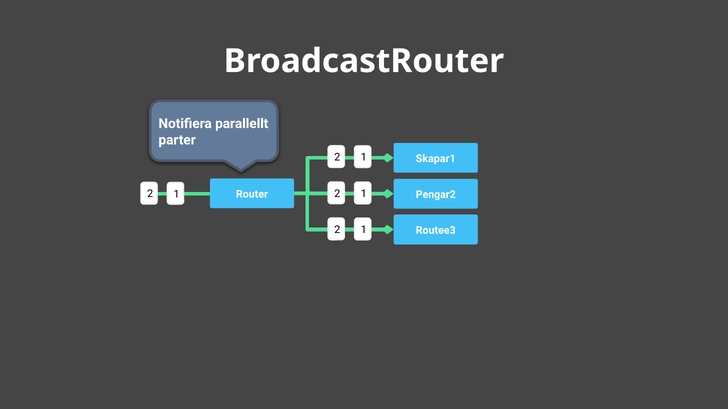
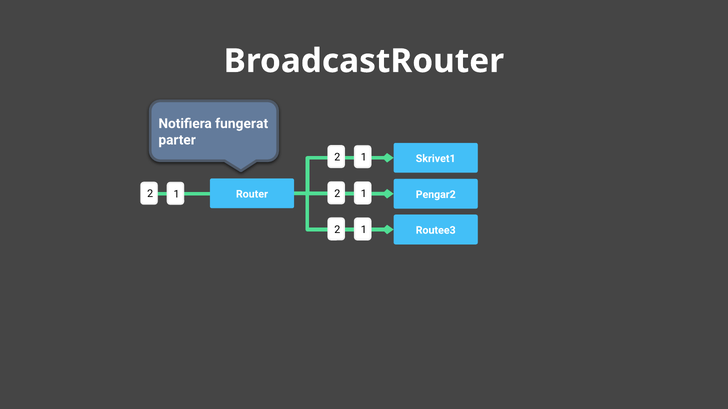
parallellt: parallellt -> fungerat (242, 124)
Skapar1: Skapar1 -> Skrivet1 (436, 159)
